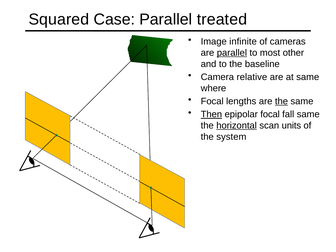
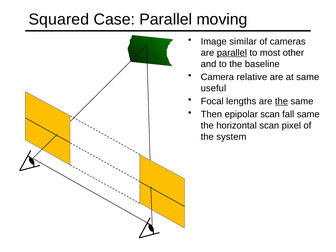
treated: treated -> moving (222, 19)
infinite: infinite -> similar (243, 42)
where: where -> useful (213, 88)
Then underline: present -> none (211, 114)
epipolar focal: focal -> scan (270, 114)
horizontal underline: present -> none (237, 126)
units: units -> pixel (291, 126)
